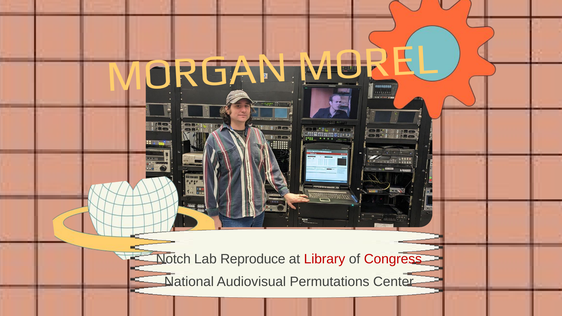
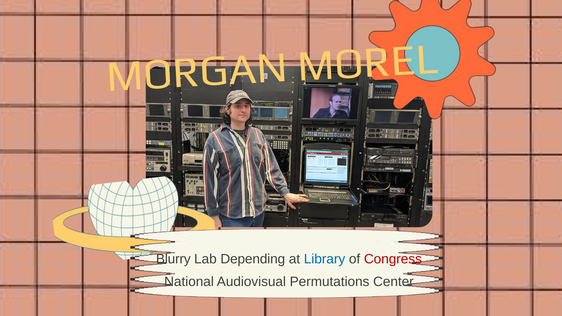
Notch: Notch -> Blurry (173, 259)
Reproduce: Reproduce -> Depending (253, 259)
Library colour: red -> blue (325, 259)
